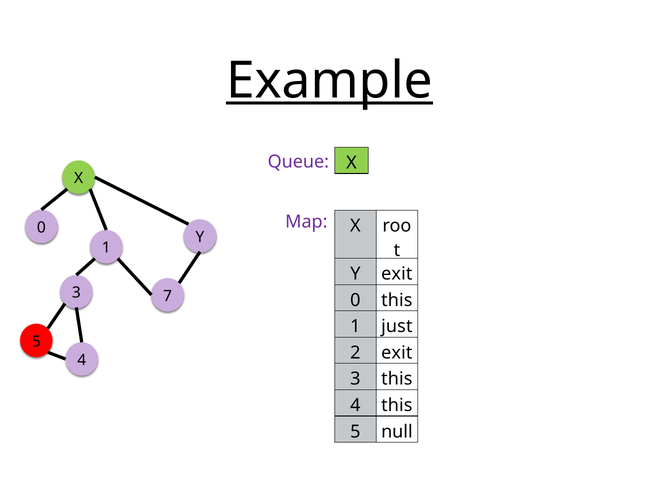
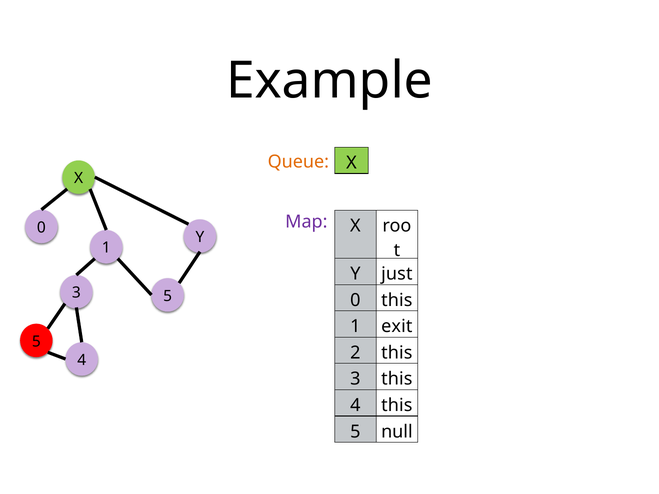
Example underline: present -> none (329, 81)
Queue colour: purple -> orange (298, 162)
exit: exit -> just (397, 274)
3 7: 7 -> 5 (168, 296)
just: just -> exit (397, 327)
exit: exit -> this (397, 353)
